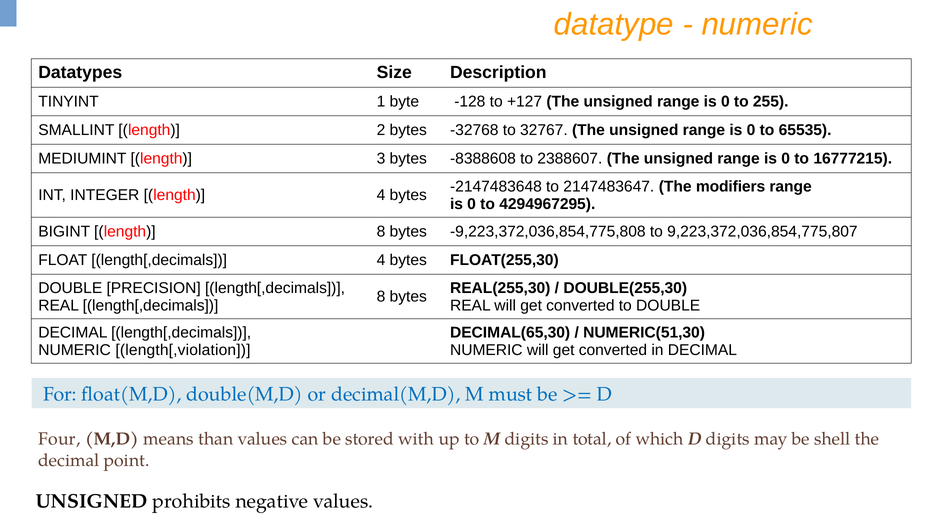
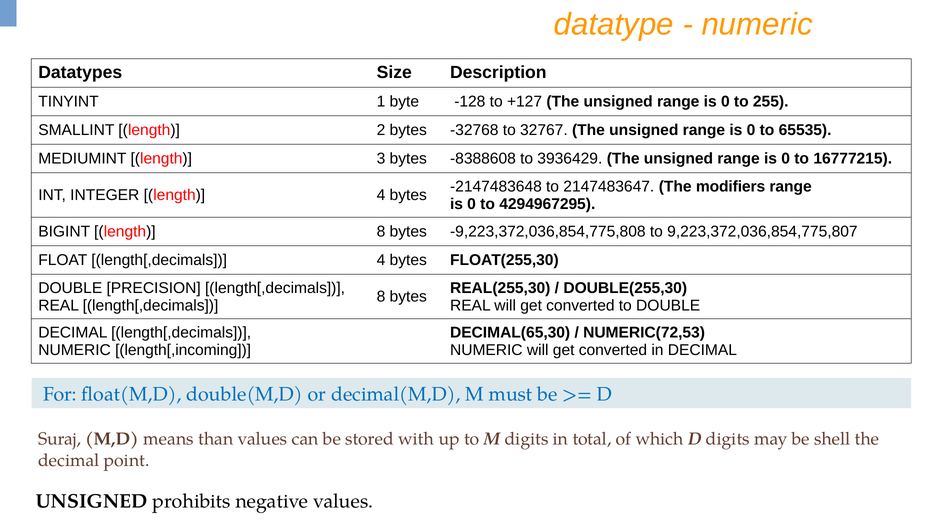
2388607: 2388607 -> 3936429 (570, 159)
NUMERIC(51,30: NUMERIC(51,30 -> NUMERIC(72,53 (644, 333)
length[,violation: length[,violation -> length[,incoming (183, 350)
Four: Four -> Suraj (60, 439)
